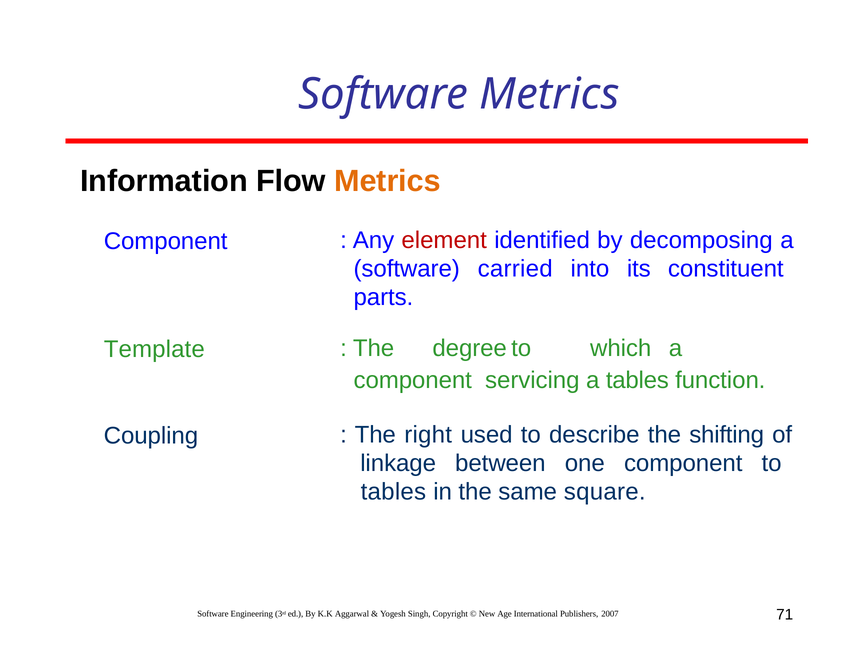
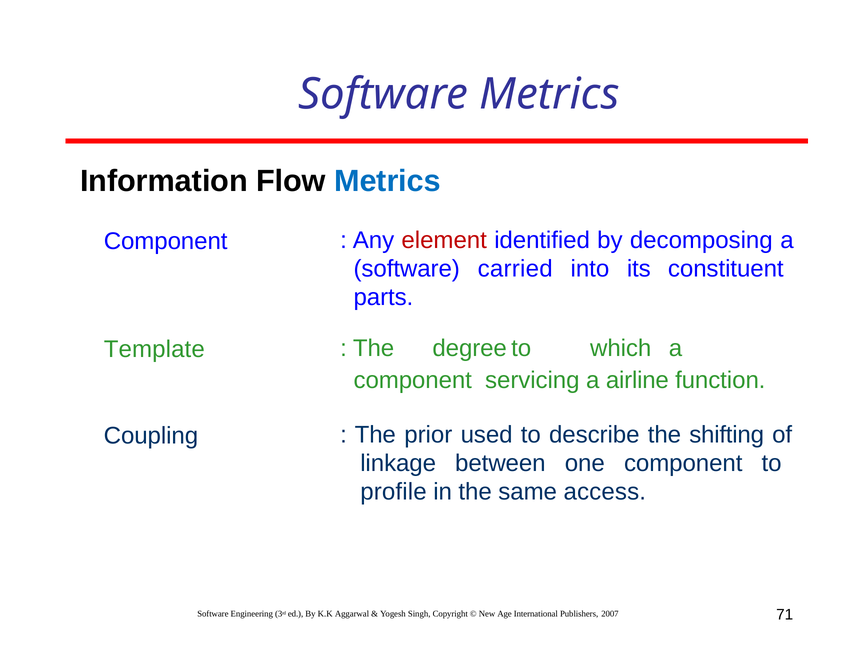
Metrics colour: orange -> blue (387, 181)
a tables: tables -> airline (637, 380)
right: right -> prior (428, 435)
tables: tables -> profile (393, 492)
square: square -> access (605, 492)
